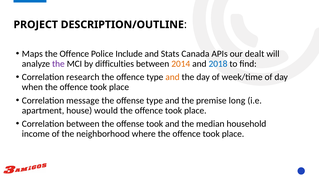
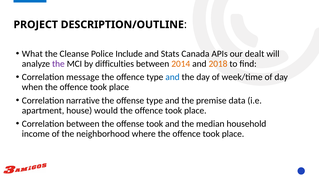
Maps: Maps -> What (32, 54)
Offence: Offence -> Cleanse (74, 54)
2018 colour: blue -> orange (218, 64)
research: research -> message (83, 77)
and colour: orange -> blue (172, 77)
message: message -> narrative (83, 101)
long: long -> data (237, 101)
